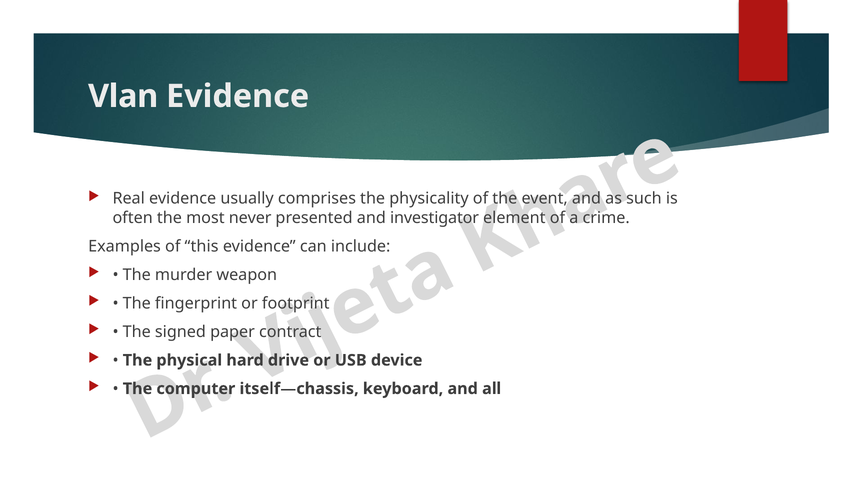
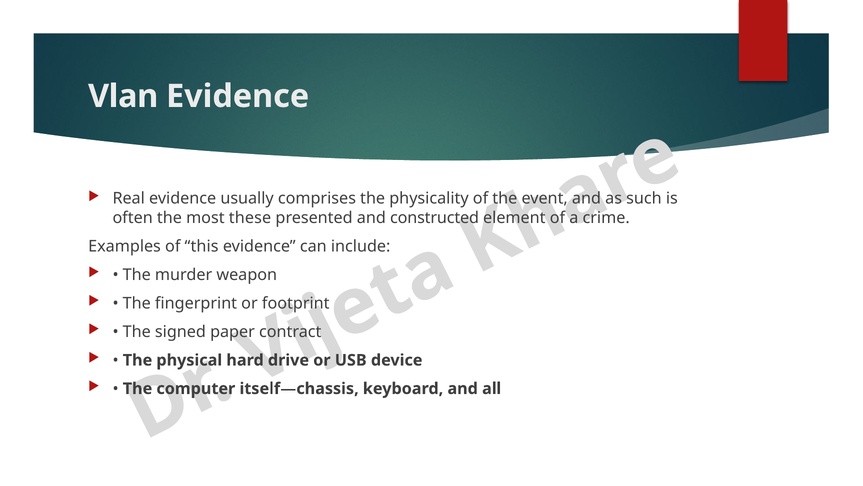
never: never -> these (250, 218)
investigator: investigator -> constructed (435, 218)
